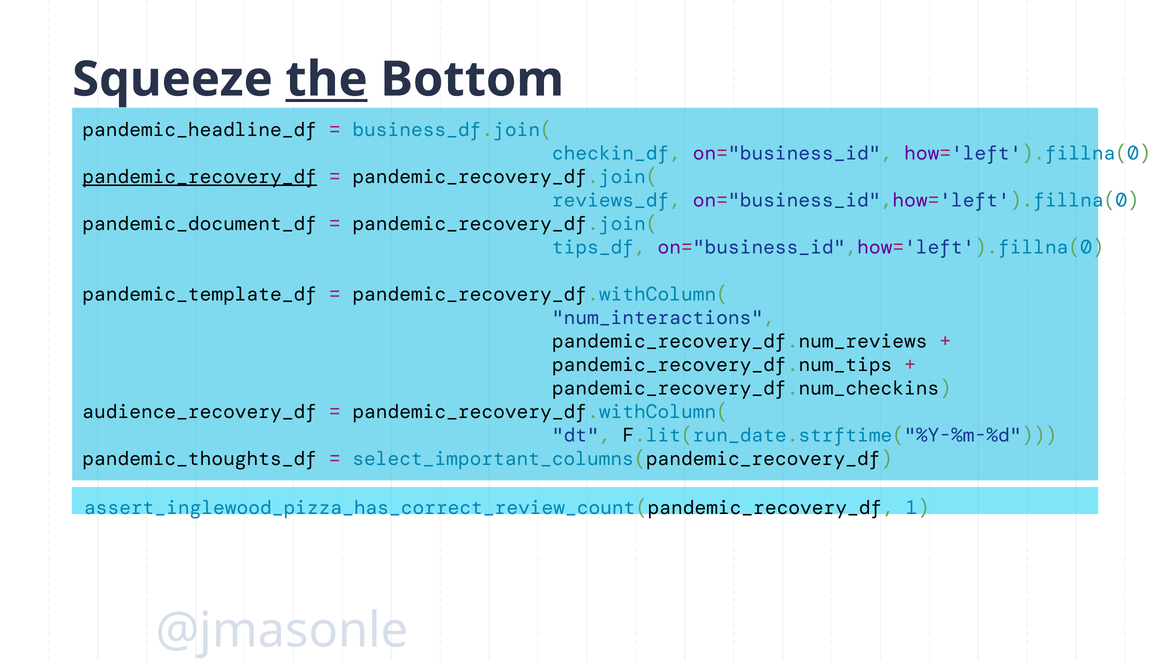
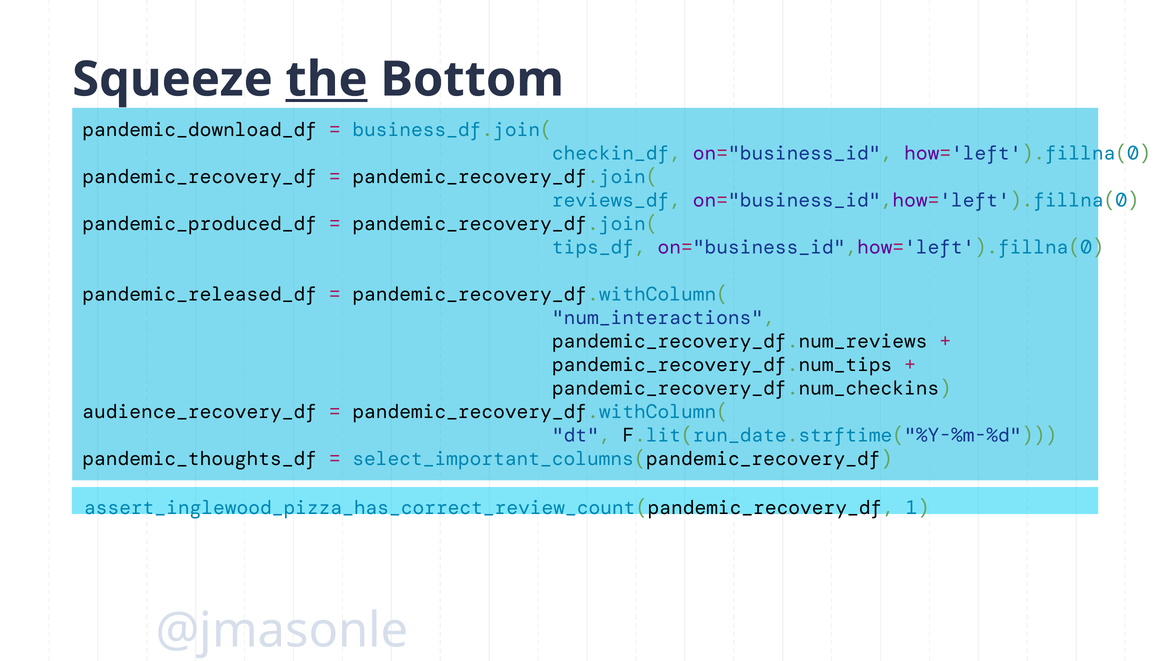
pandemic_headline_df: pandemic_headline_df -> pandemic_download_df (200, 130)
pandemic_recovery_df underline: present -> none (200, 177)
pandemic_document_df: pandemic_document_df -> pandemic_produced_df (200, 224)
pandemic_template_df: pandemic_template_df -> pandemic_released_df (200, 294)
